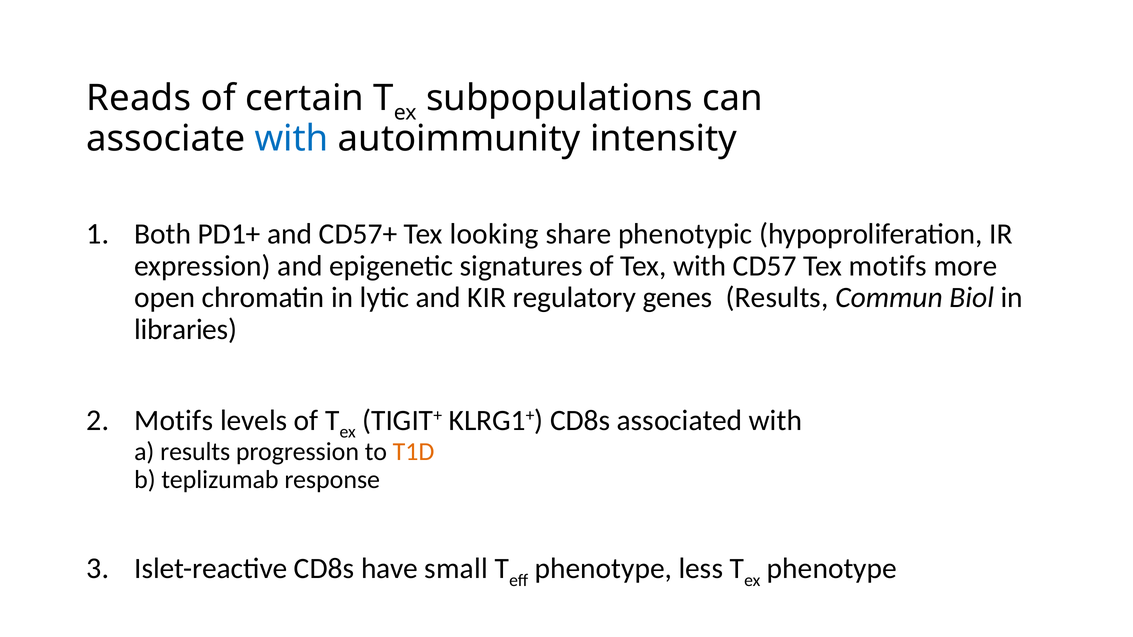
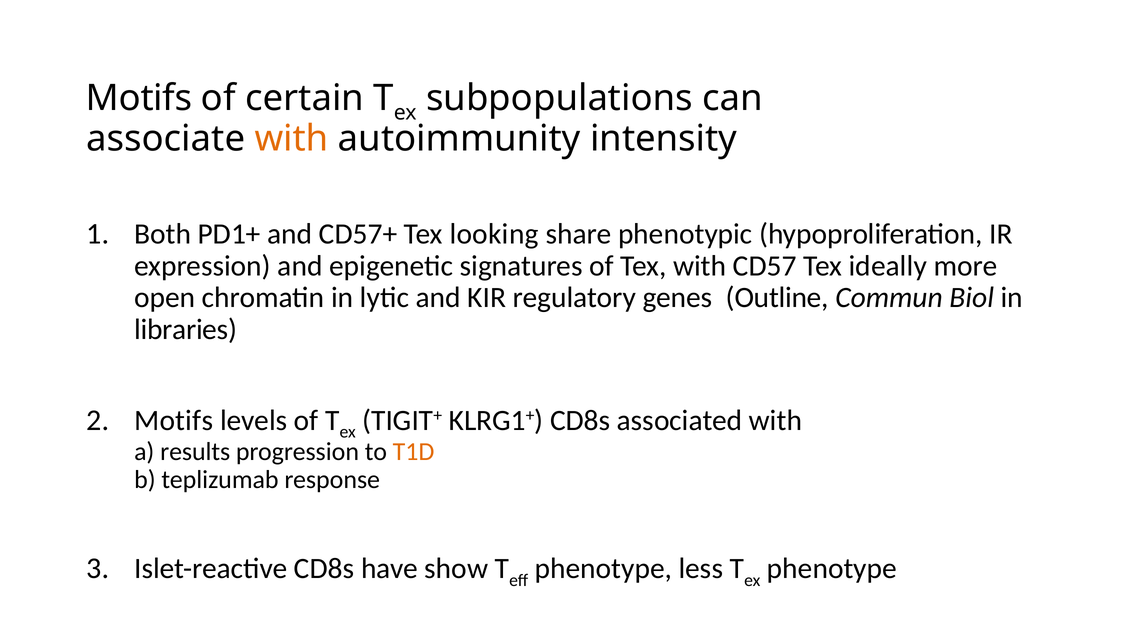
Reads: Reads -> Motifs (139, 98)
with colour: blue -> orange (292, 139)
Tex motifs: motifs -> ideally (888, 266)
genes Results: Results -> Outline (777, 298)
small: small -> show (456, 569)
